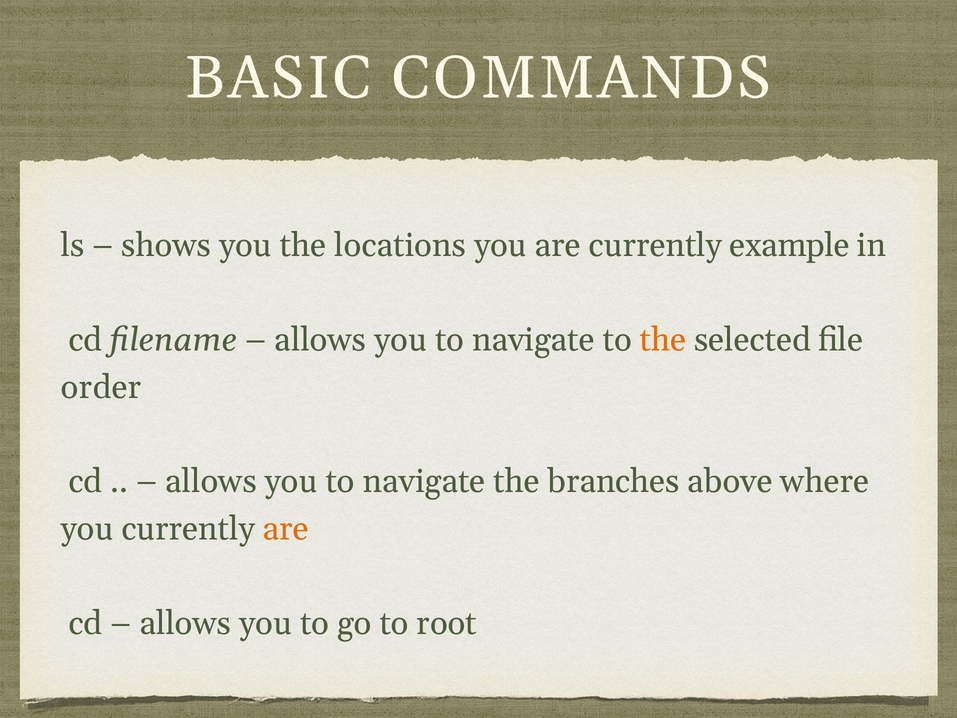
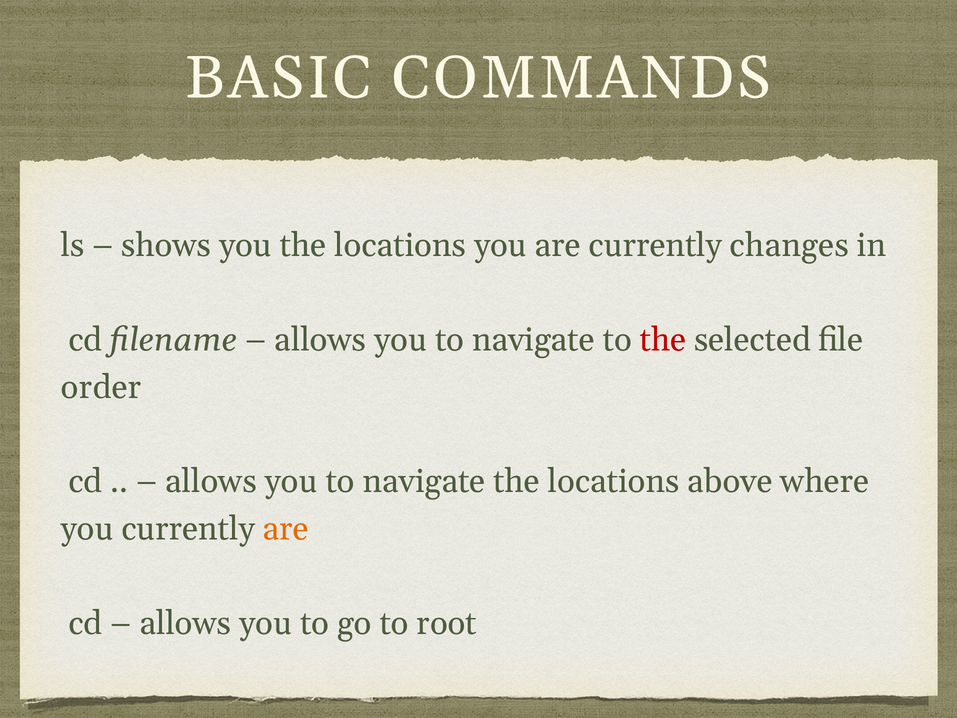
example: example -> changes (789, 245)
the colour: orange -> red (663, 340)
navigate the branches: branches -> locations (614, 481)
